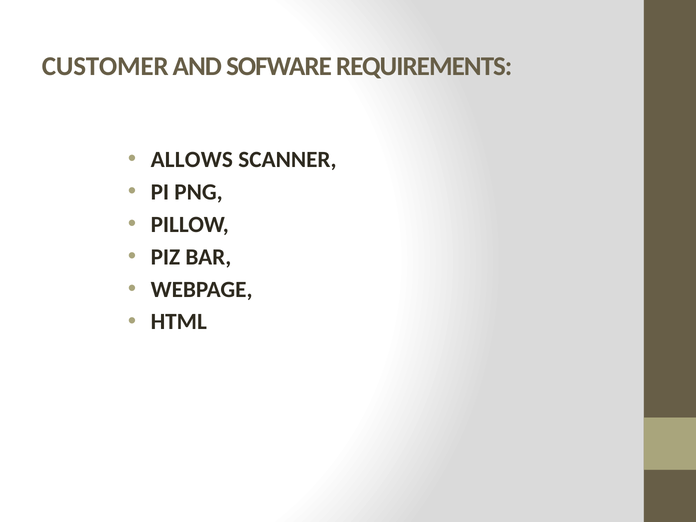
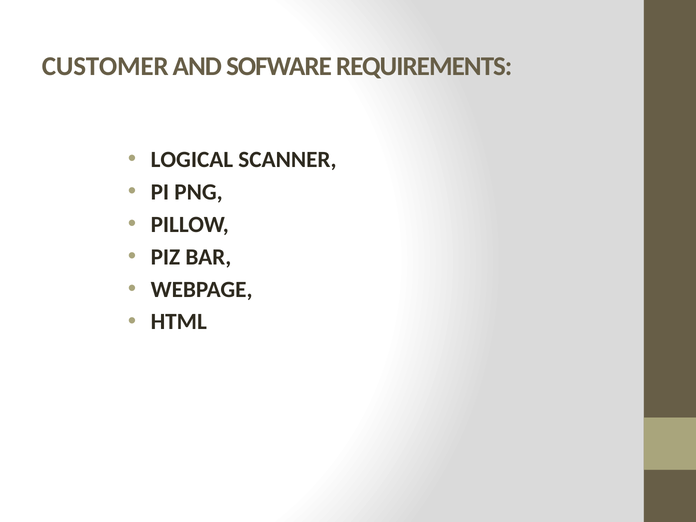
ALLOWS: ALLOWS -> LOGICAL (192, 159)
